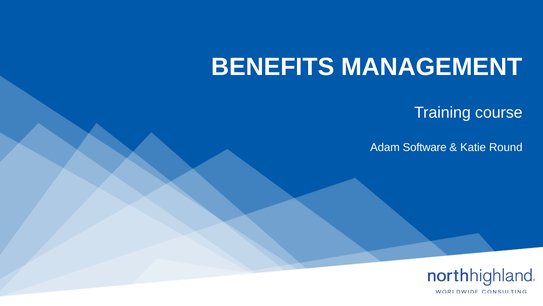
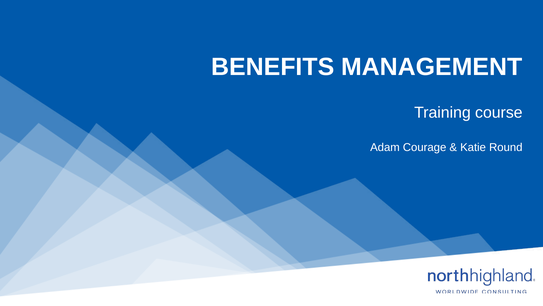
Software: Software -> Courage (425, 147)
